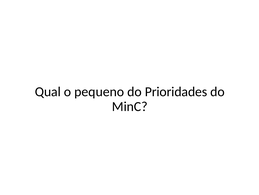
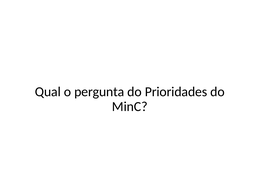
pequeno: pequeno -> pergunta (99, 91)
